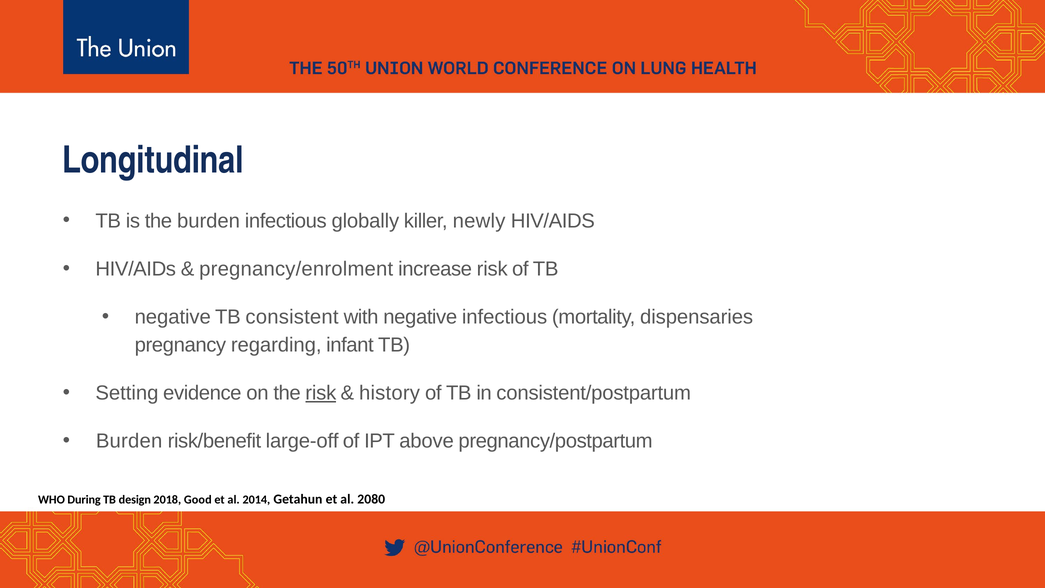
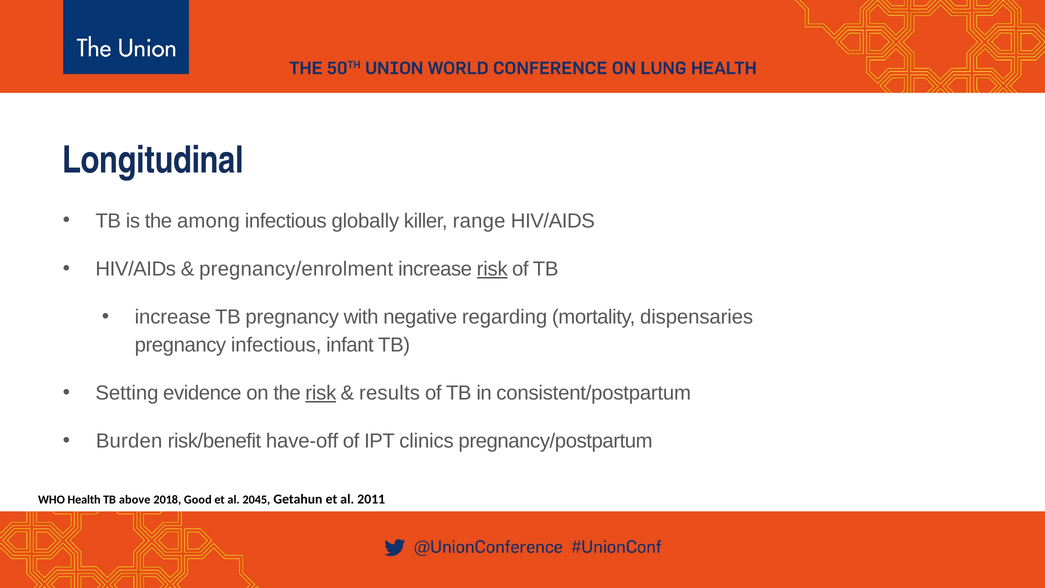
the burden: burden -> among (208, 221)
newly: newly -> range (479, 221)
risk underline: none -> present (492, 269)
negative: negative -> increase (173, 317)
TB consistent: consistent -> pregnancy (292, 317)
negative infectious: infectious -> regarding (505, 317)
pregnancy regarding: regarding -> infectious (276, 345)
history: history -> results (390, 393)
large-off: large-off -> have-off (302, 441)
above: above -> clinics (427, 441)
During: During -> Health (84, 499)
design: design -> above (135, 499)
2014: 2014 -> 2045 (256, 499)
2080: 2080 -> 2011 (371, 499)
